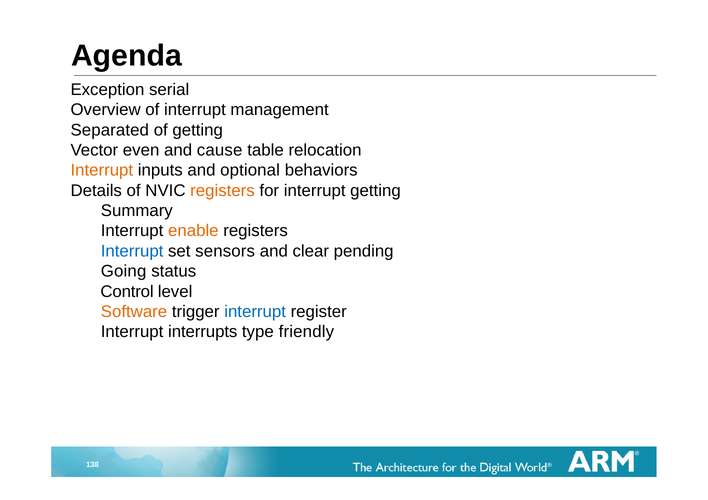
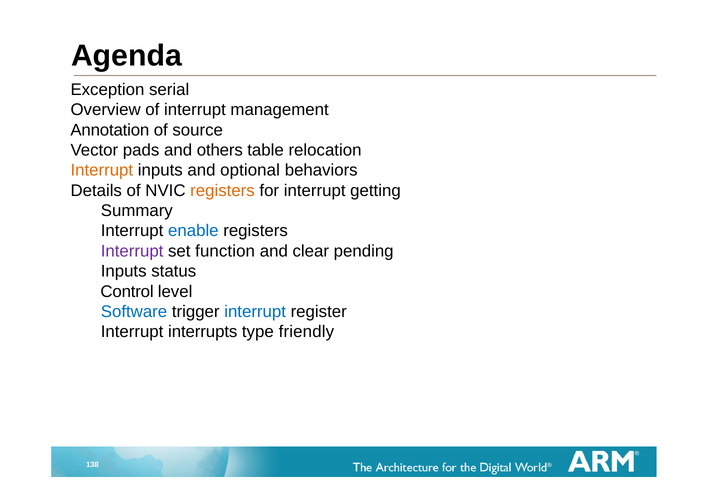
Separated: Separated -> Annotation (110, 130)
of getting: getting -> source (198, 130)
even: even -> pads (141, 150)
cause: cause -> others (220, 150)
enable colour: orange -> blue (193, 231)
Interrupt colour: blue -> purple (132, 251)
sensors: sensors -> function (225, 251)
Going: Going -> Inputs (124, 271)
Software colour: orange -> blue (134, 312)
